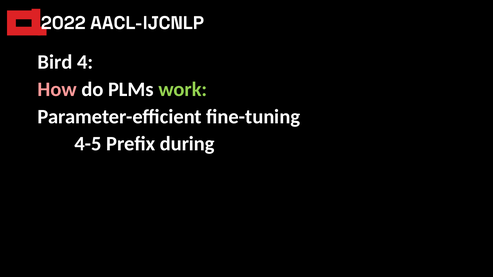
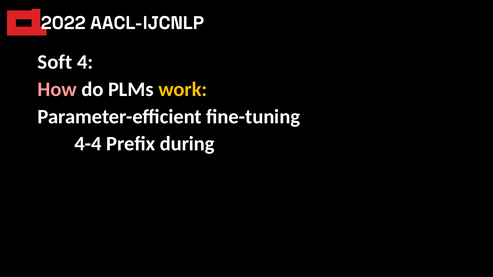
Bird: Bird -> Soft (55, 62)
work colour: light green -> yellow (183, 89)
4-5: 4-5 -> 4-4 (88, 144)
